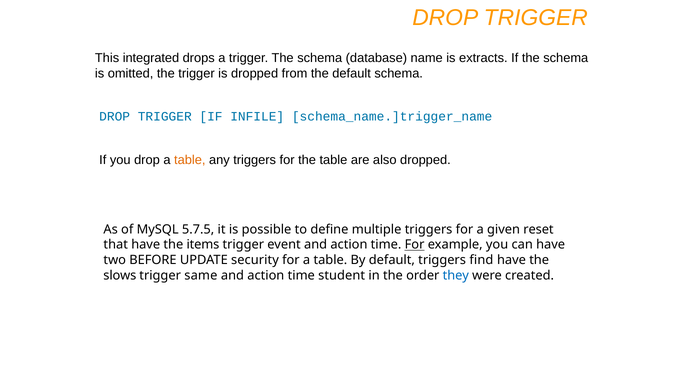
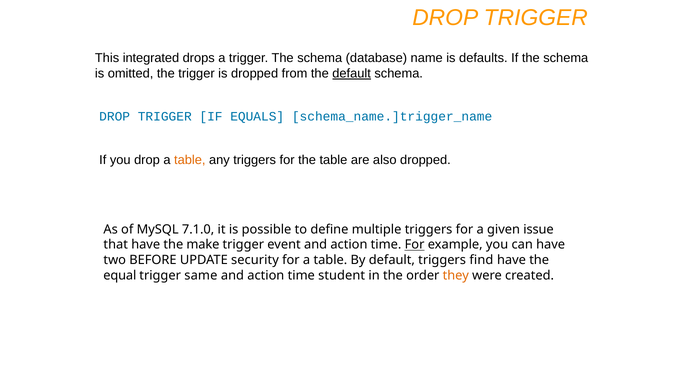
extracts: extracts -> defaults (483, 58)
default underline: none -> present (352, 74)
INFILE: INFILE -> EQUALS (257, 117)
5.7.5: 5.7.5 -> 7.1.0 (198, 229)
reset: reset -> issue (538, 229)
items: items -> make (203, 245)
slows: slows -> equal (120, 276)
they colour: blue -> orange (456, 276)
